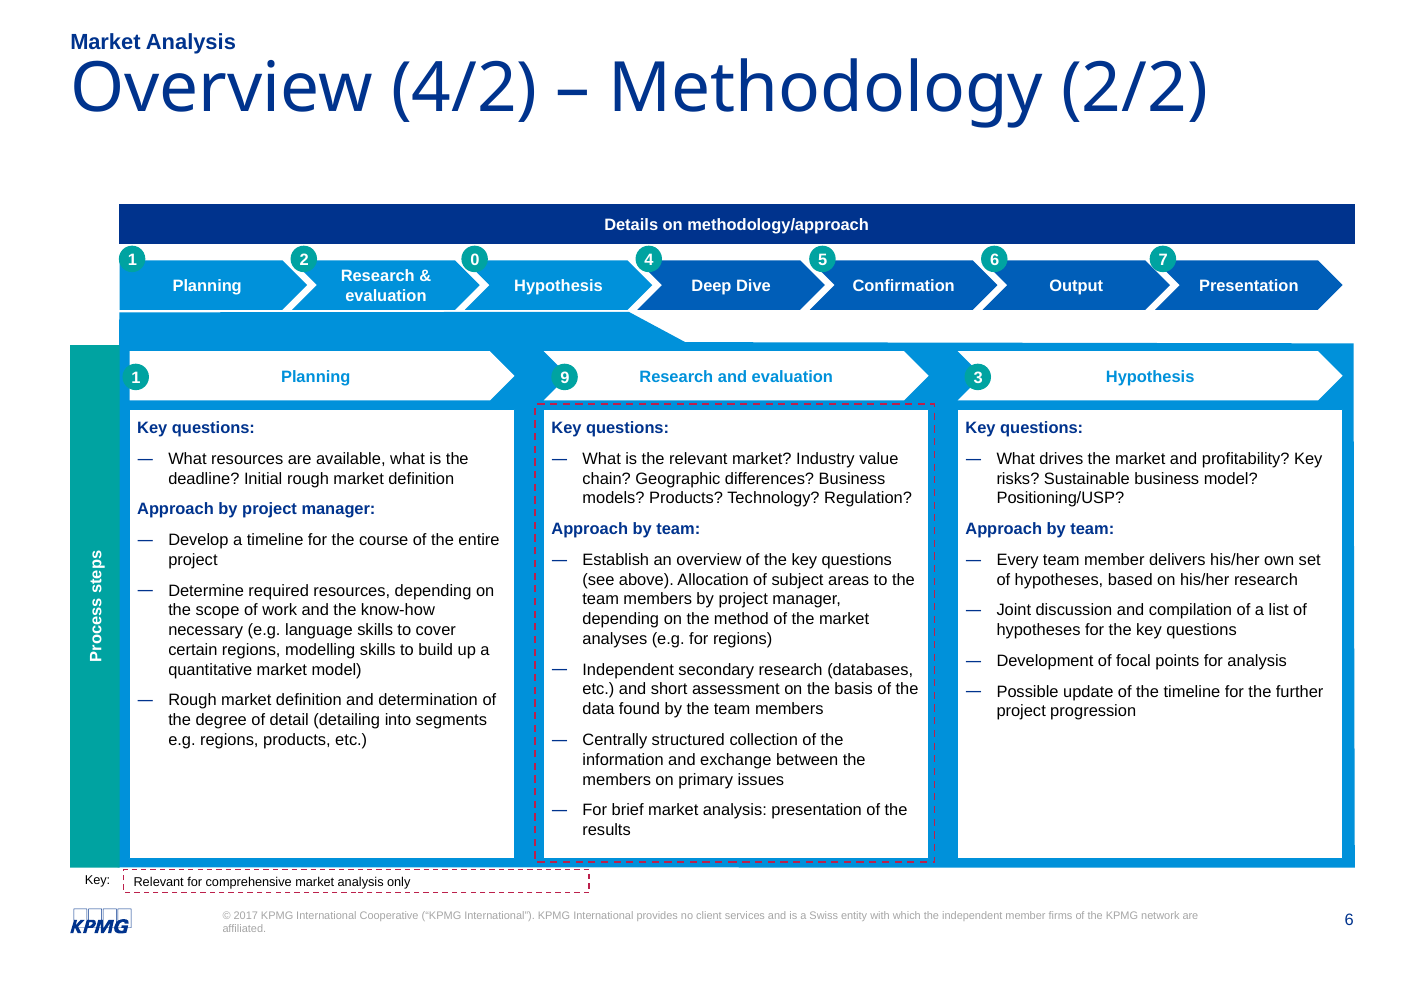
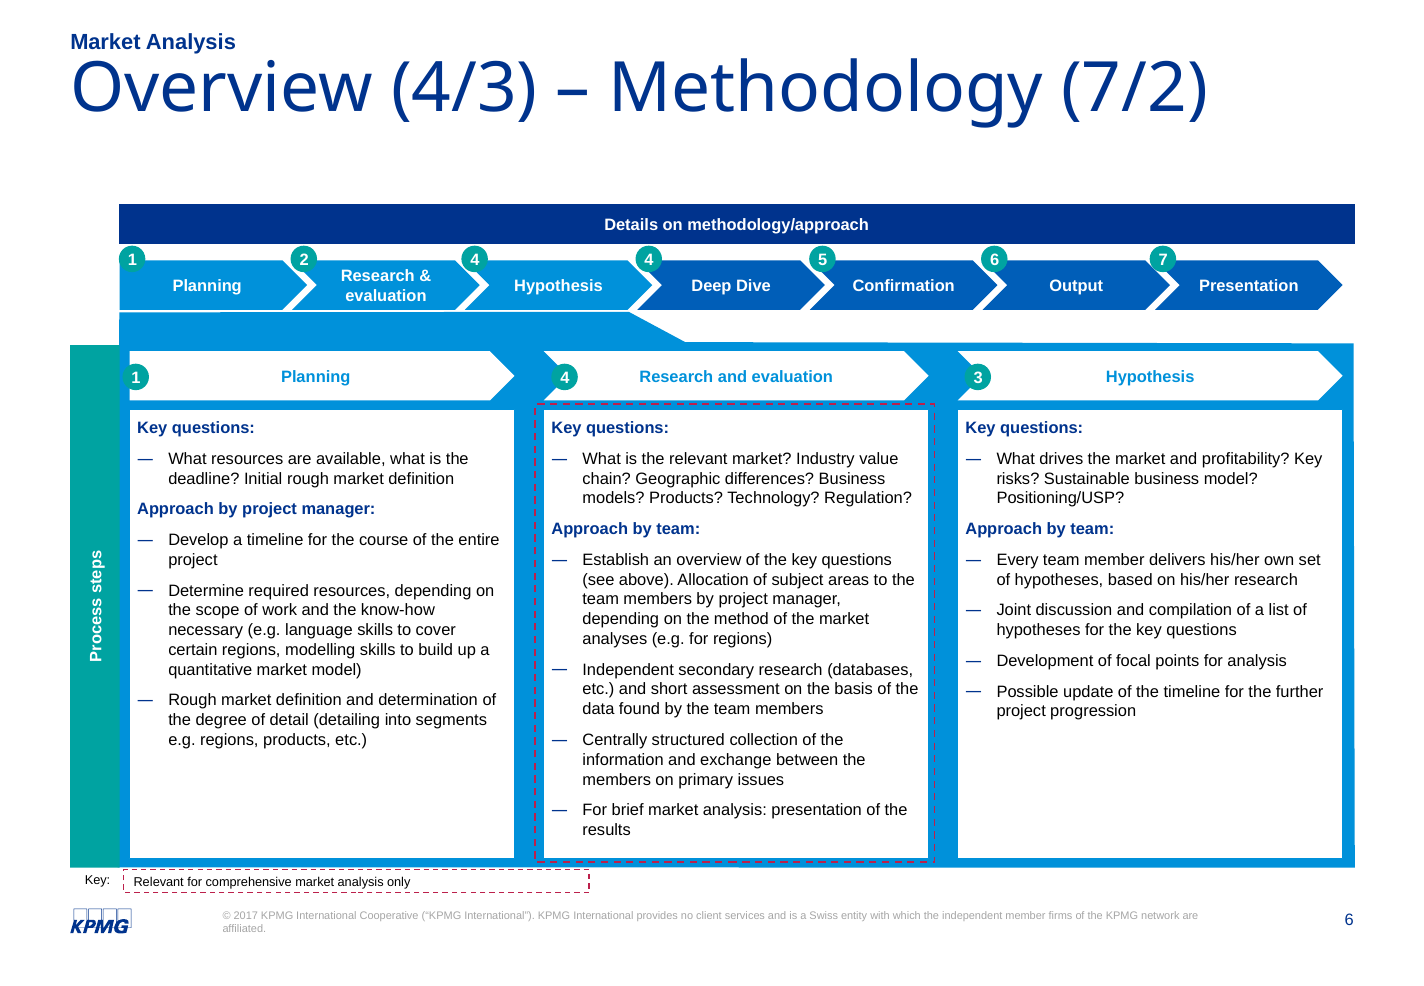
4/2: 4/2 -> 4/3 (464, 89)
2/2: 2/2 -> 7/2 (1135, 89)
2 0: 0 -> 4 (475, 260)
1 9: 9 -> 4 (565, 378)
